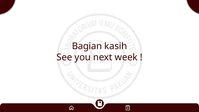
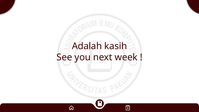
Bagian: Bagian -> Adalah (87, 46)
